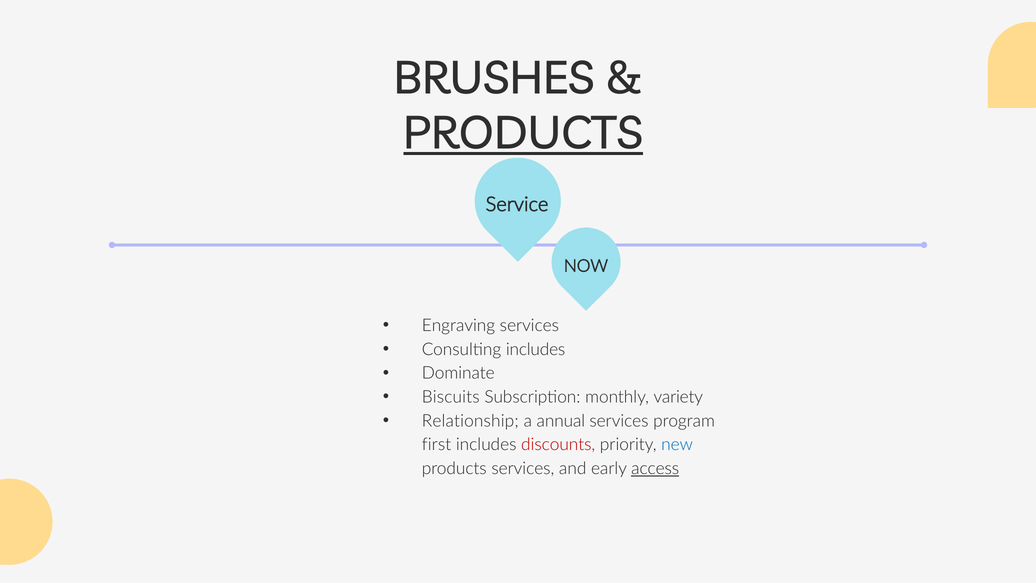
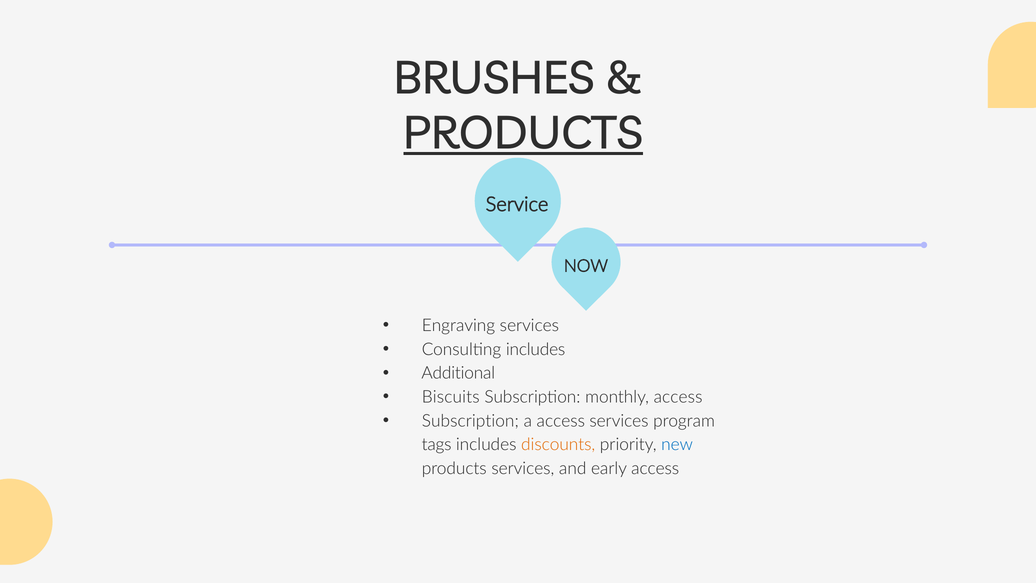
Dominate: Dominate -> Additional (458, 373)
monthly variety: variety -> access (678, 397)
Relationship: Relationship -> Subscription (470, 421)
a annual: annual -> access (561, 421)
first: first -> tags (437, 445)
discounts colour: red -> orange (558, 445)
access underline: present -> none (655, 468)
